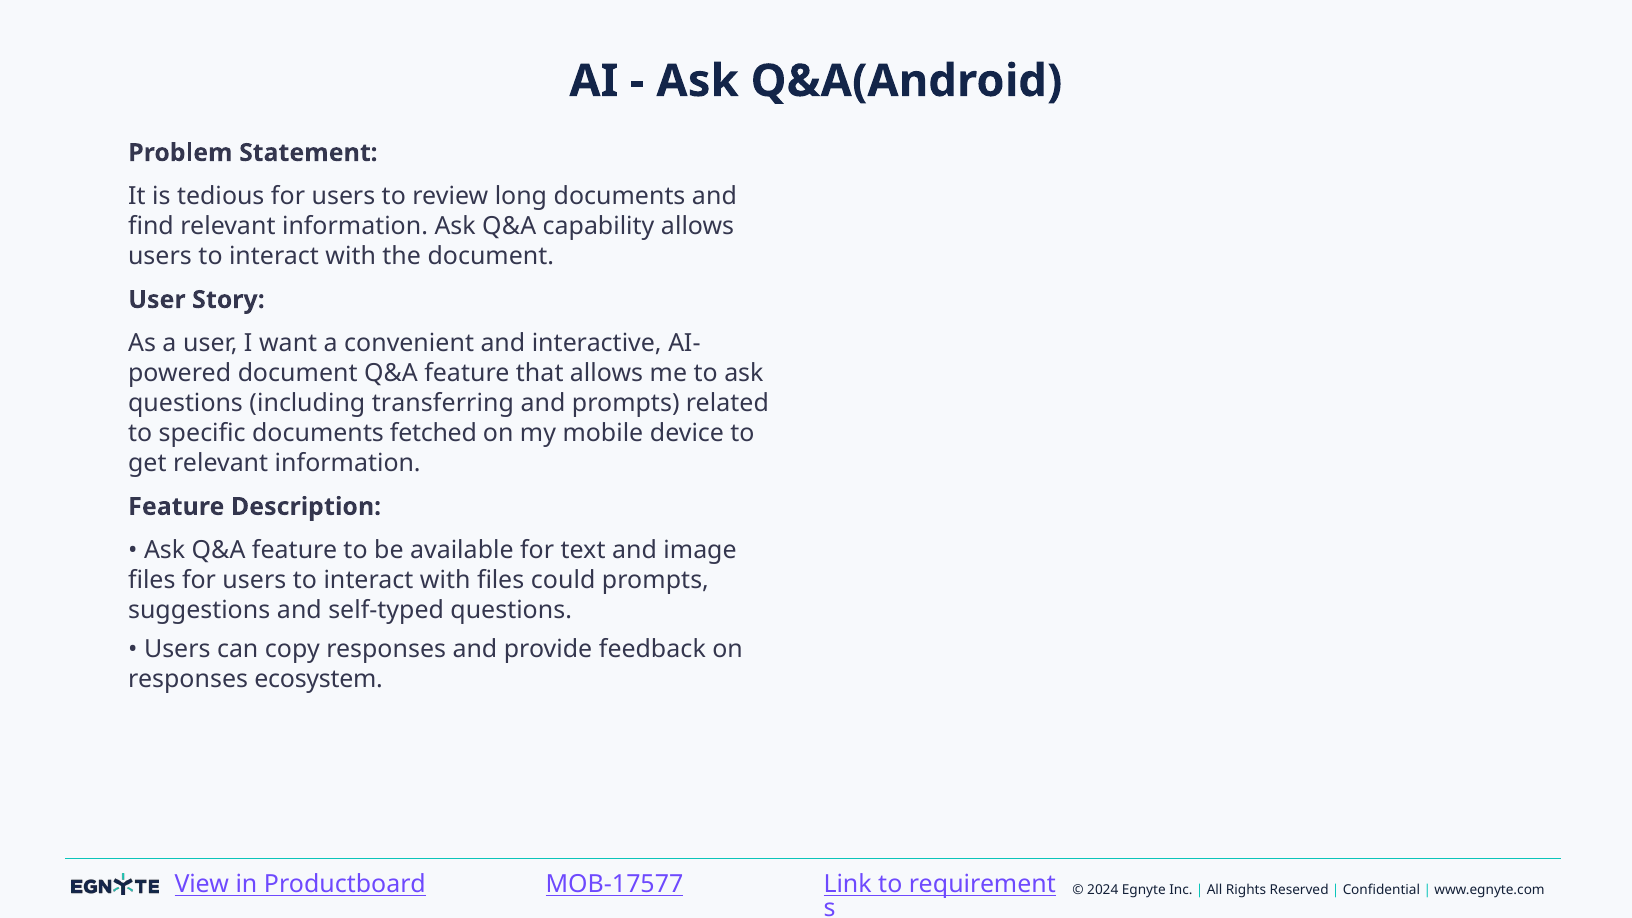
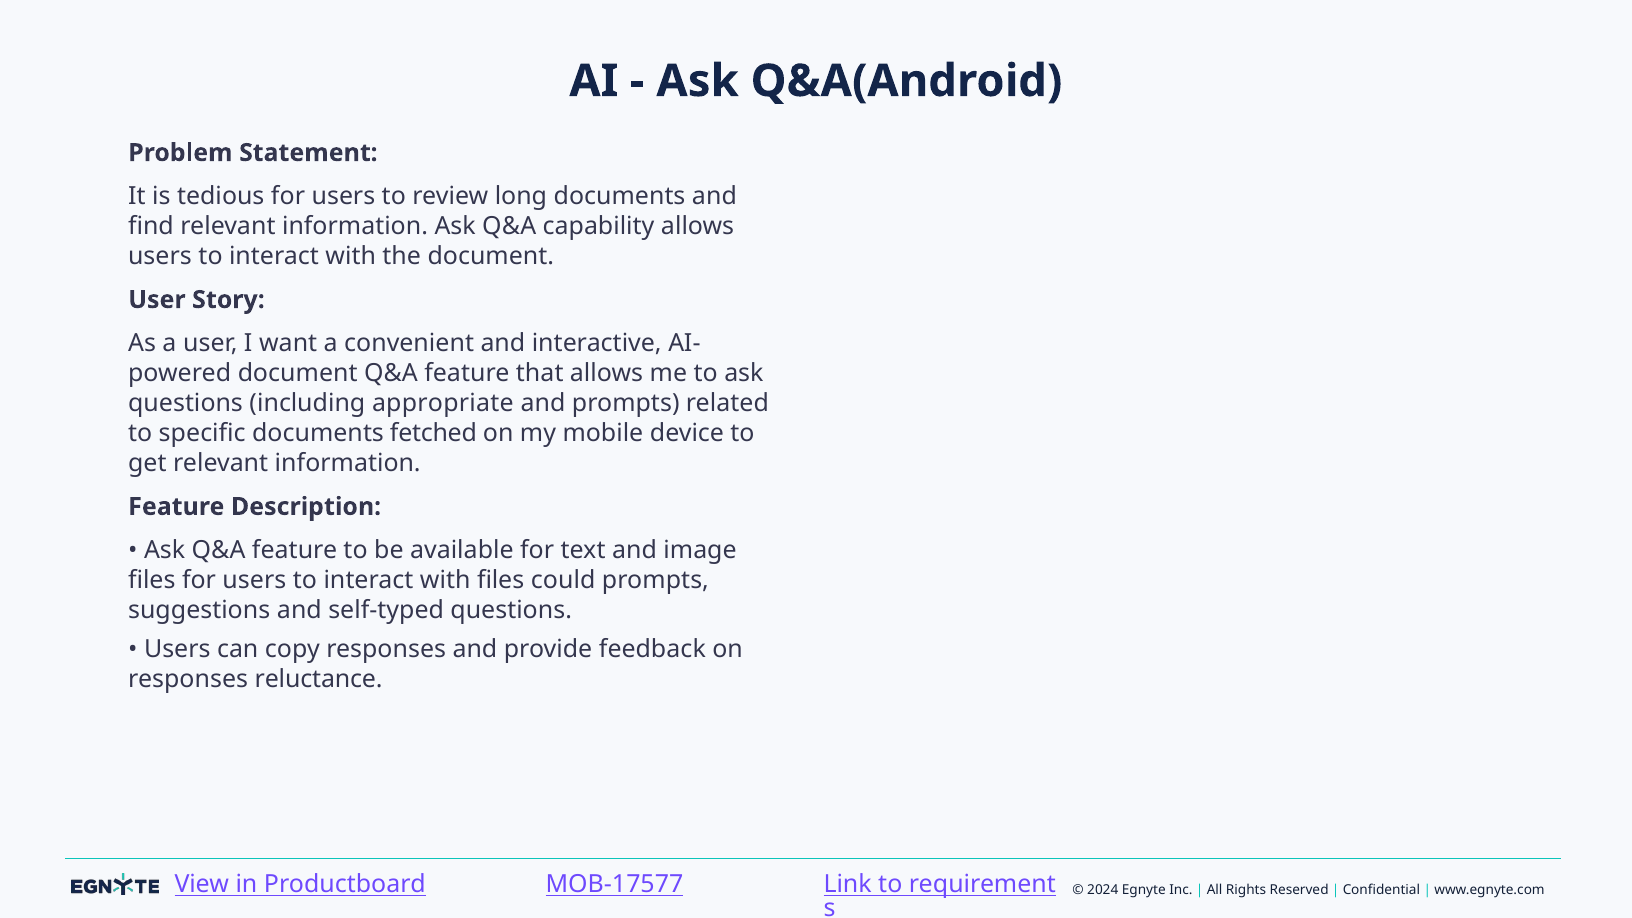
transferring: transferring -> appropriate (443, 403)
ecosystem: ecosystem -> reluctance (319, 679)
